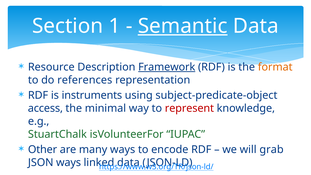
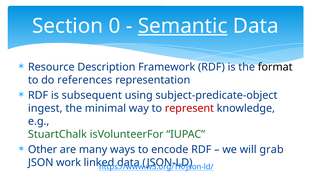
1: 1 -> 0 (115, 26)
Framework underline: present -> none (167, 67)
format colour: orange -> black (275, 67)
instruments: instruments -> subsequent (92, 95)
access: access -> ingest (45, 108)
JSON ways: ways -> work (69, 163)
